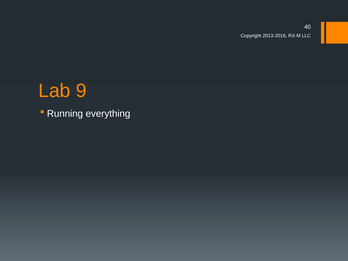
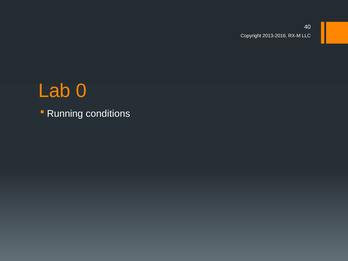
9: 9 -> 0 (81, 91)
everything: everything -> conditions (108, 114)
